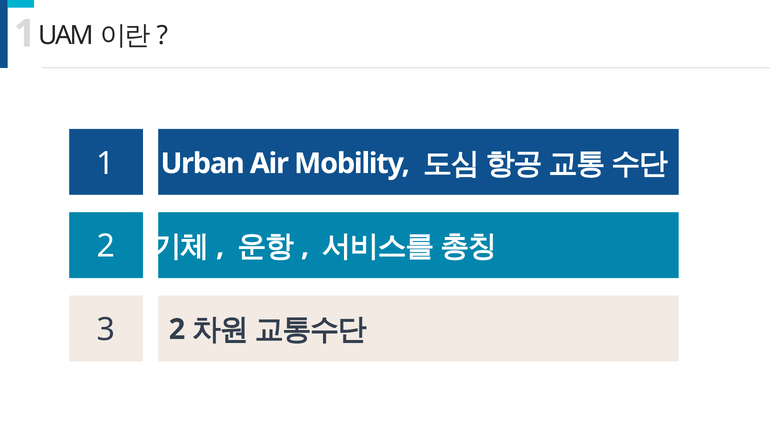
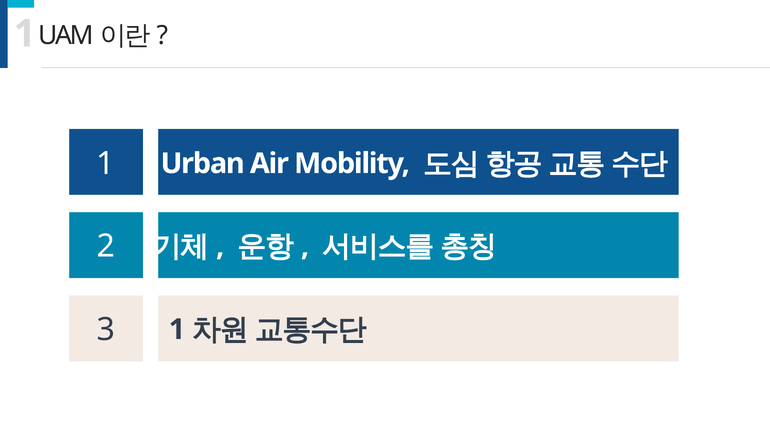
3 2: 2 -> 1 (177, 329)
